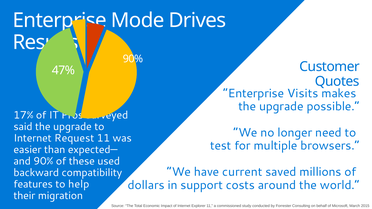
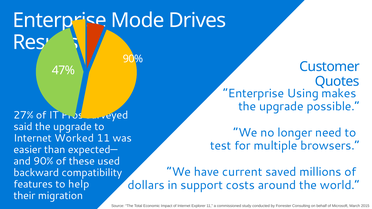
Visits: Visits -> Using (303, 93)
17%: 17% -> 27% (23, 115)
Request: Request -> Worked (74, 138)
